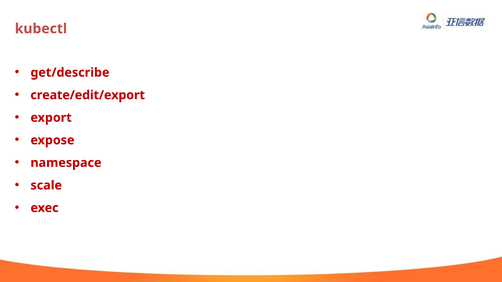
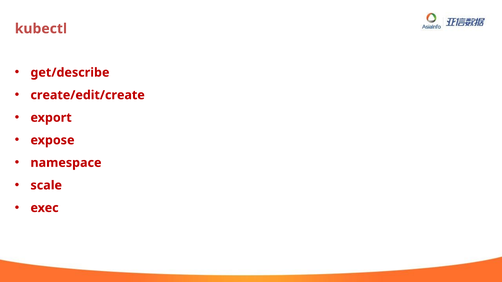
create/edit/export: create/edit/export -> create/edit/create (88, 95)
